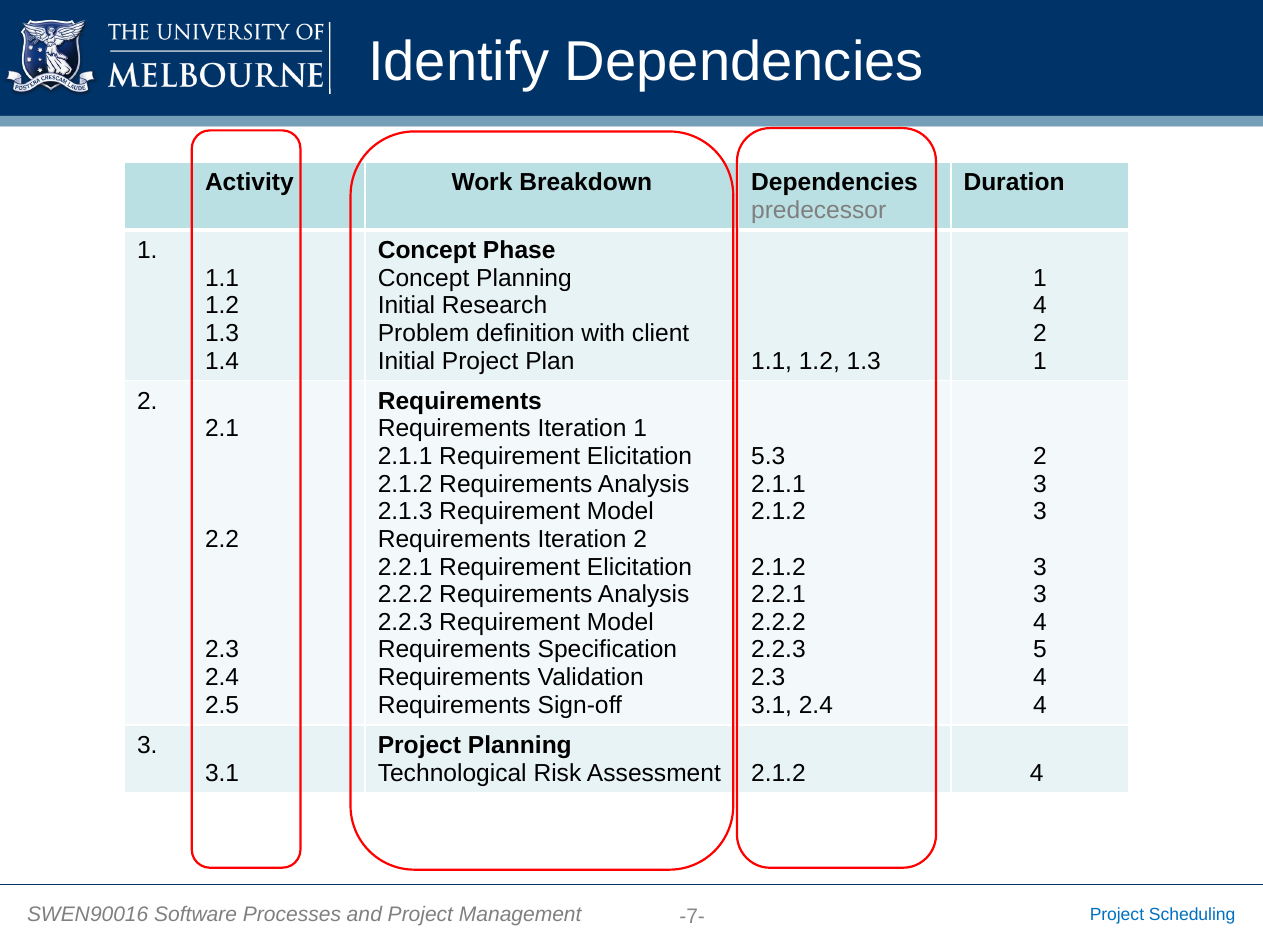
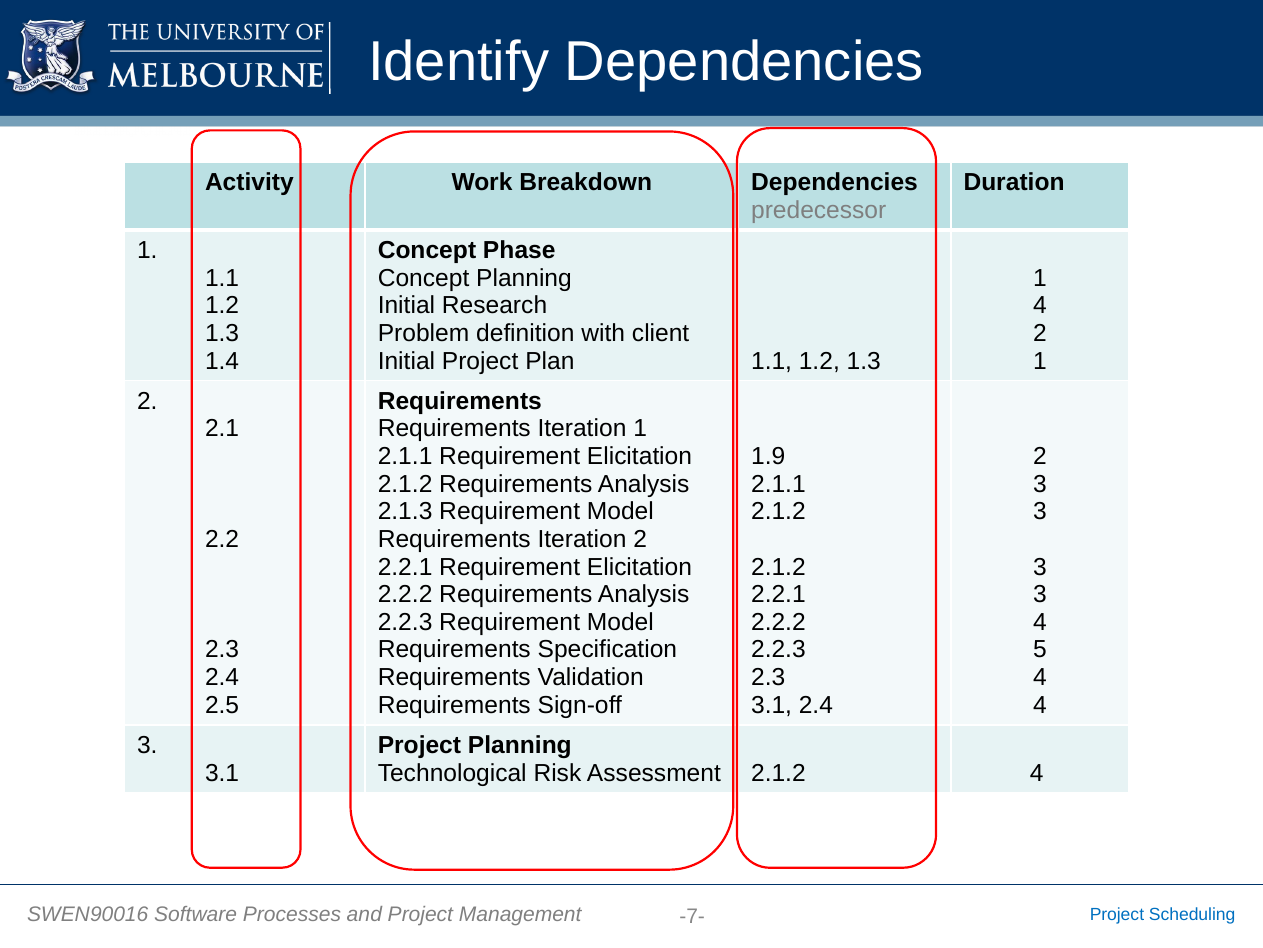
5.3: 5.3 -> 1.9 (768, 456)
